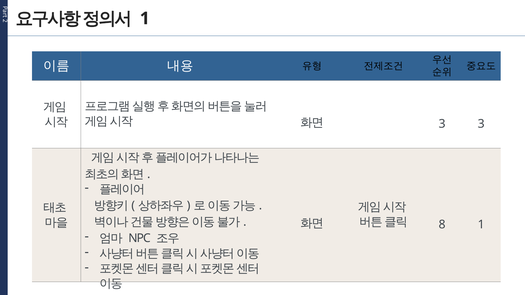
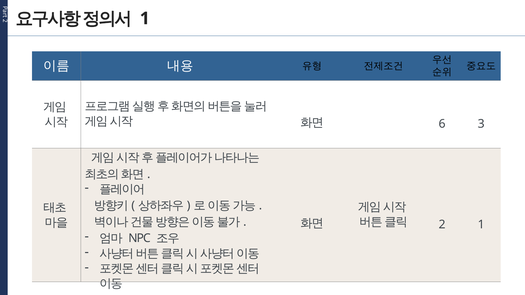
3: 3 -> 6 (442, 124)
8: 8 -> 2 (442, 225)
